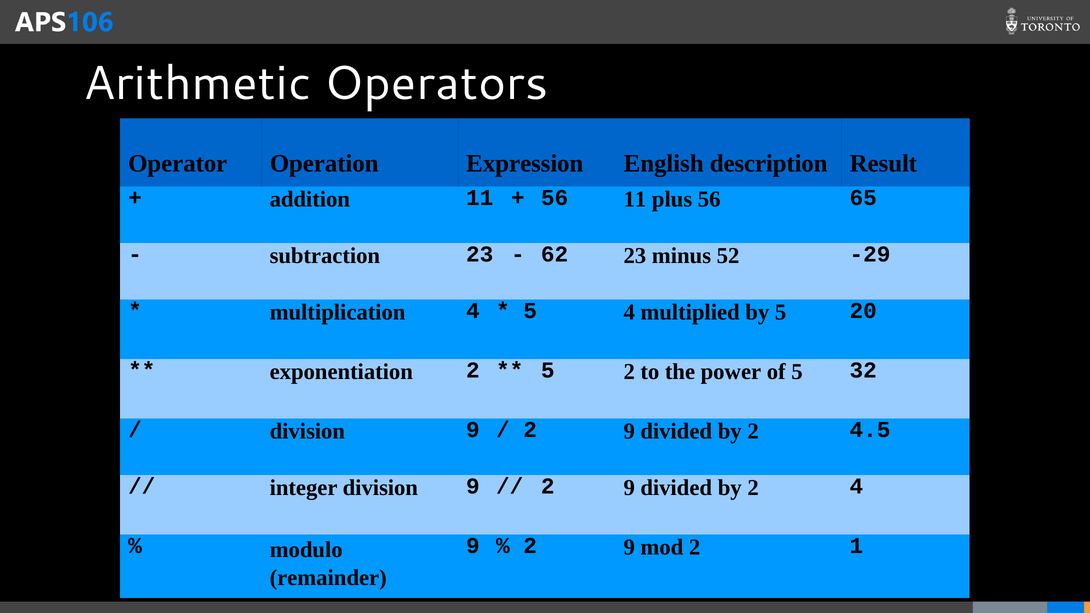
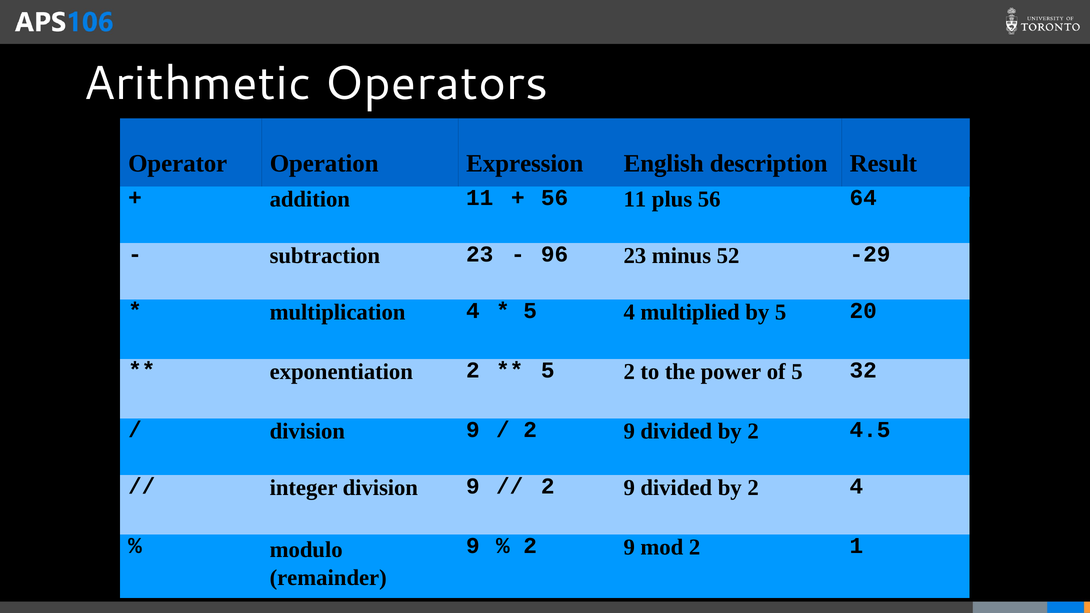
65: 65 -> 64 (863, 198)
62: 62 -> 96 (555, 254)
